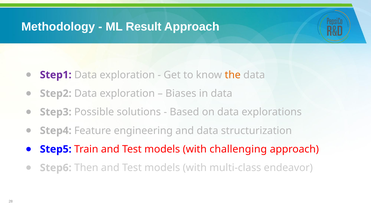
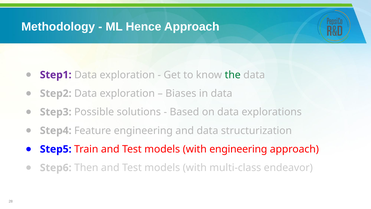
Result: Result -> Hence (144, 27)
the colour: orange -> green (233, 75)
with challenging: challenging -> engineering (238, 149)
